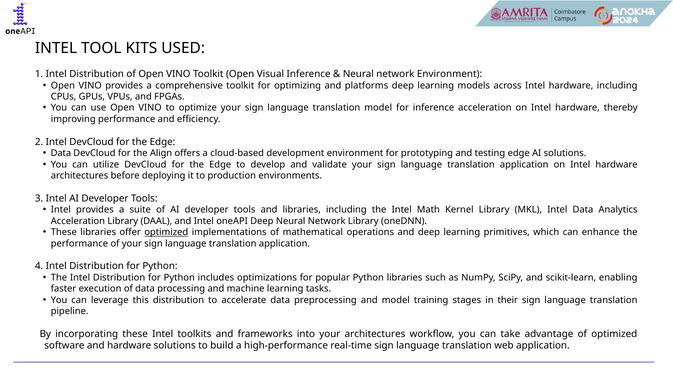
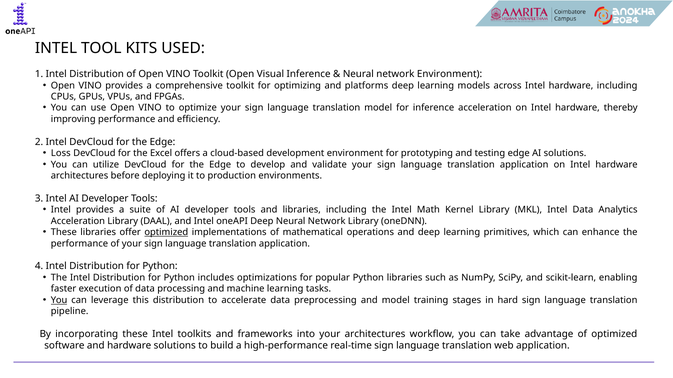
Data: Data -> Loss (61, 154)
Align: Align -> Excel (161, 154)
You underline: none -> present (59, 301)
their: their -> hard (508, 301)
